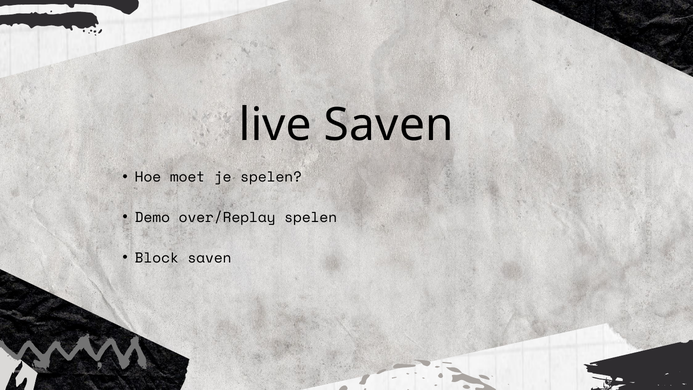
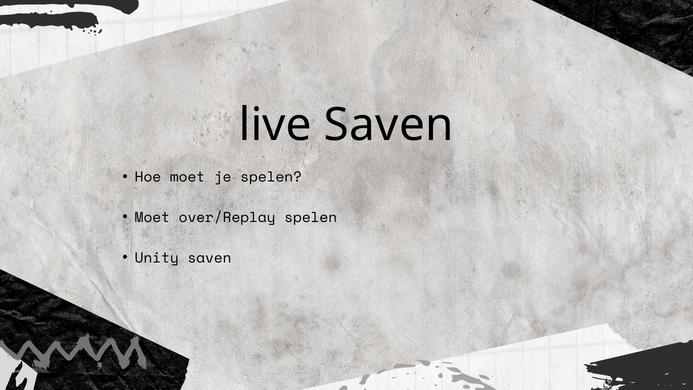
Demo: Demo -> Moet (152, 217)
Block: Block -> Unity (157, 258)
